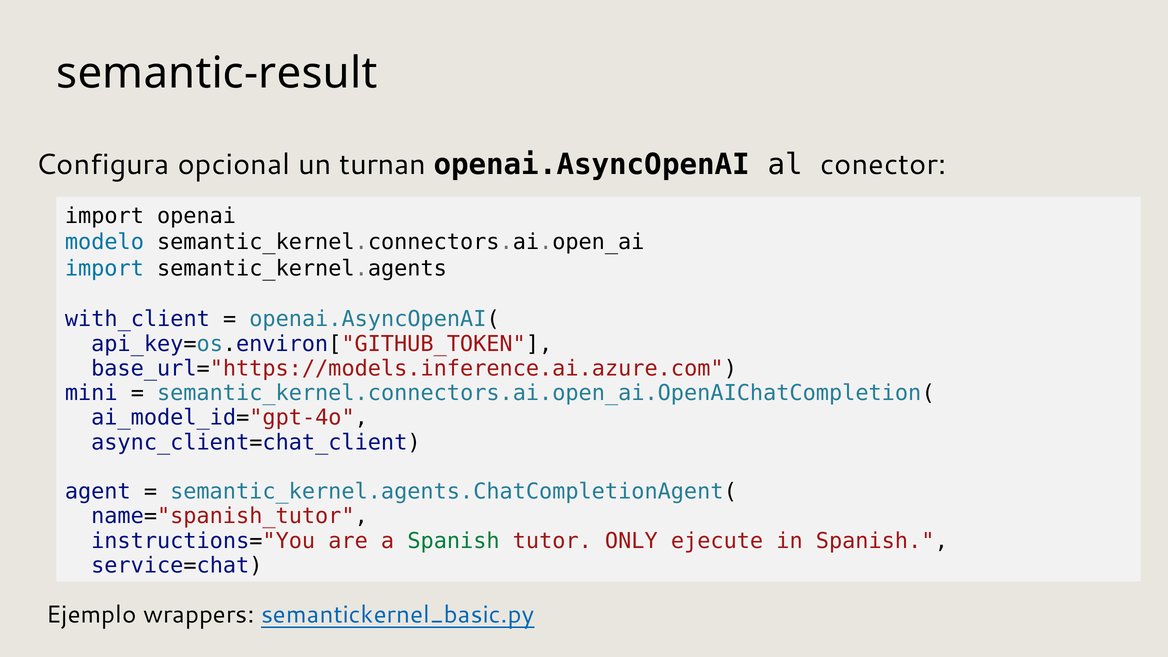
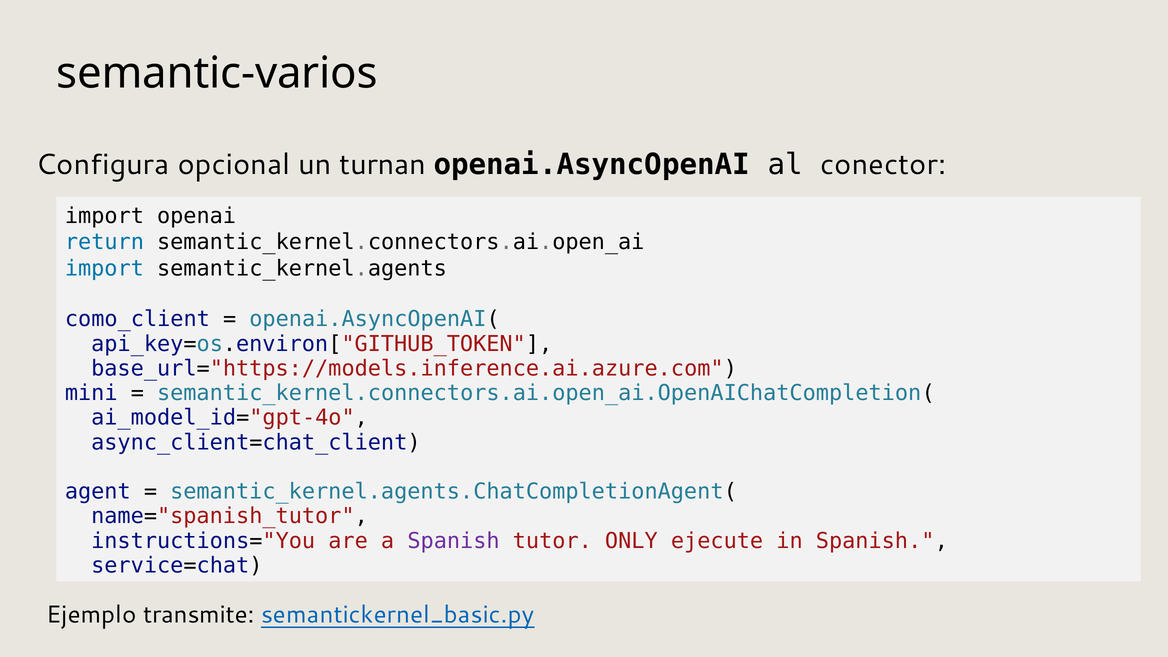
semantic-result: semantic-result -> semantic-varios (217, 73)
modelo: modelo -> return (104, 242)
with_client: with_client -> como_client (137, 319)
Spanish colour: green -> purple (454, 541)
wrappers: wrappers -> transmite (199, 615)
